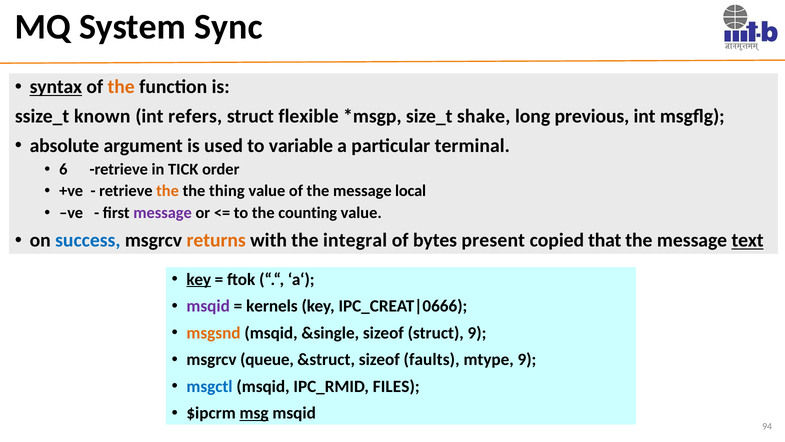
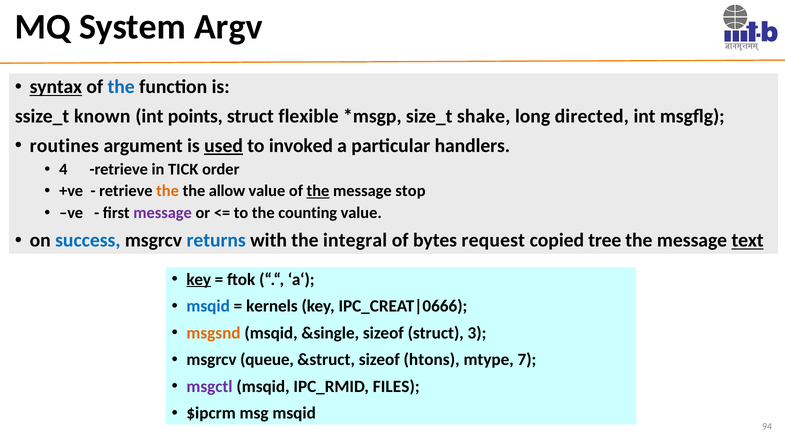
Sync: Sync -> Argv (228, 27)
the colour: orange -> blue (121, 87)
refers: refers -> points (195, 116)
previous: previous -> directed (592, 116)
absolute: absolute -> routines (64, 146)
used underline: none -> present (224, 146)
variable: variable -> invoked (301, 146)
terminal: terminal -> handlers (472, 146)
6: 6 -> 4 (63, 169)
thing: thing -> allow (227, 191)
the underline: none -> present (318, 191)
local: local -> stop (410, 191)
returns colour: orange -> blue (216, 240)
present: present -> request (493, 240)
that: that -> tree (605, 240)
msqid colour: purple -> blue (208, 306)
struct 9: 9 -> 3 (477, 333)
faults: faults -> htons (432, 359)
mtype 9: 9 -> 7 (527, 359)
msgctl colour: blue -> purple (210, 386)
msg underline: present -> none (254, 413)
